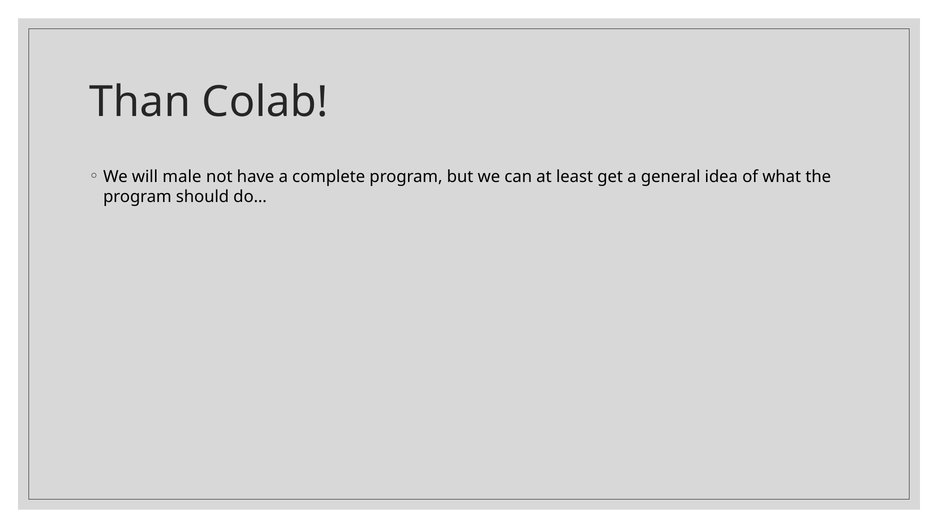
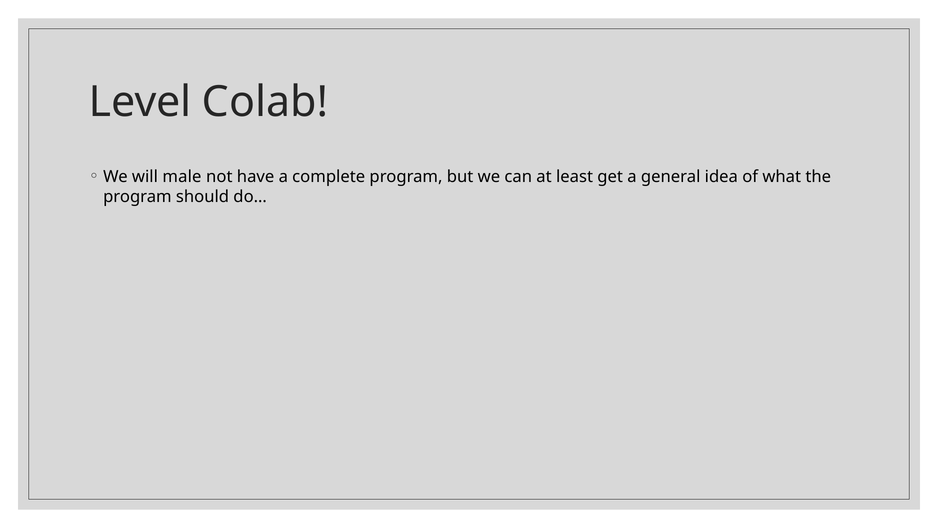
Than: Than -> Level (140, 102)
